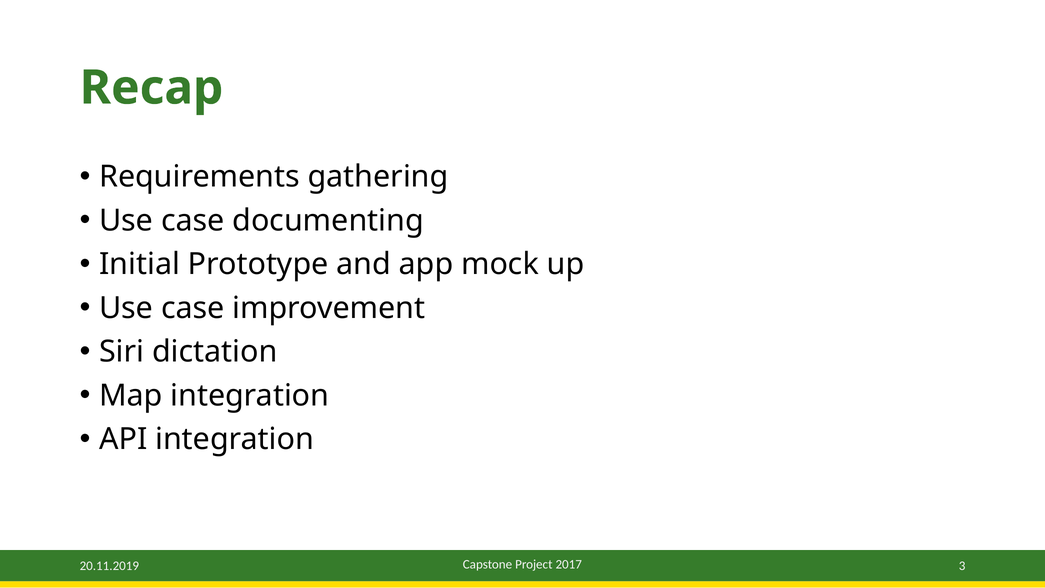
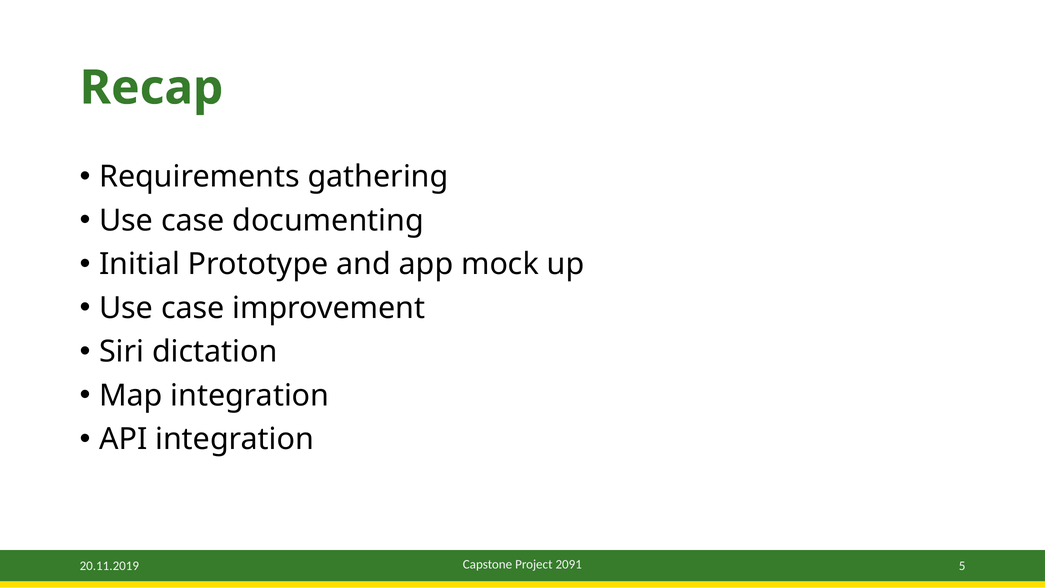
2017: 2017 -> 2091 (569, 564)
3: 3 -> 5 (962, 566)
